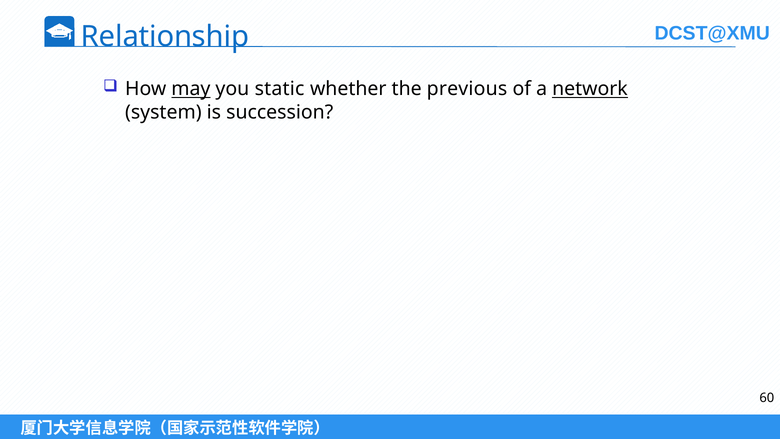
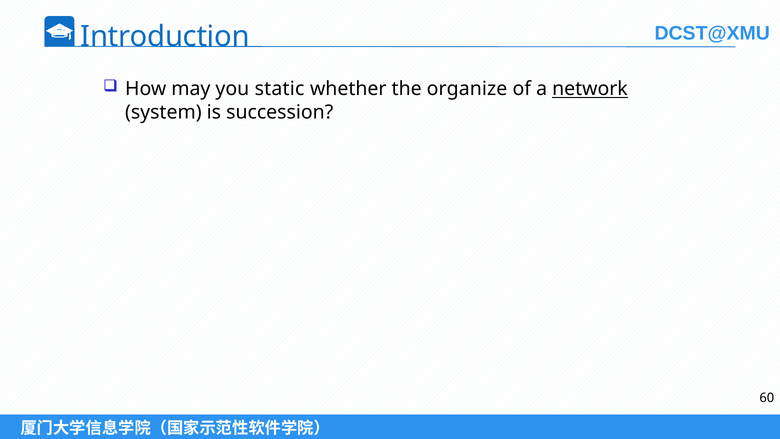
Relationship: Relationship -> Introduction (165, 37)
may underline: present -> none (191, 89)
previous: previous -> organize (467, 89)
